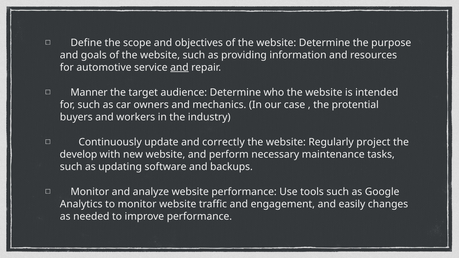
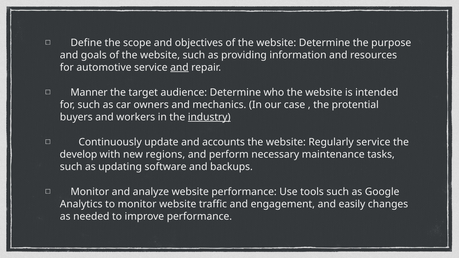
industry underline: none -> present (209, 117)
correctly: correctly -> accounts (224, 142)
Regularly project: project -> service (373, 142)
new website: website -> regions (165, 155)
